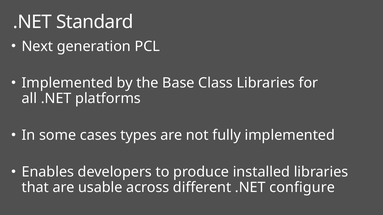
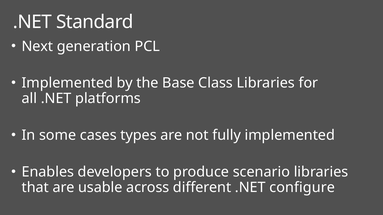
installed: installed -> scenario (261, 172)
